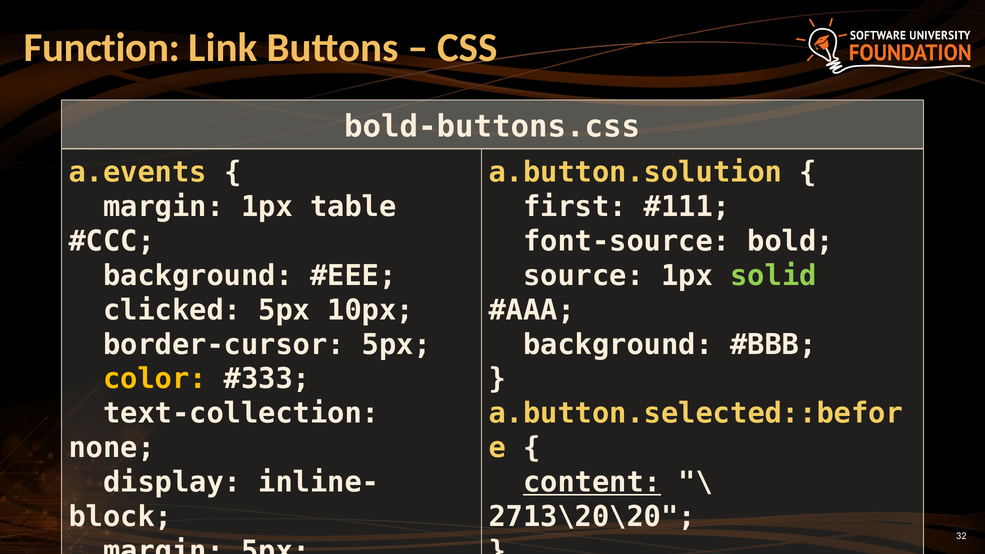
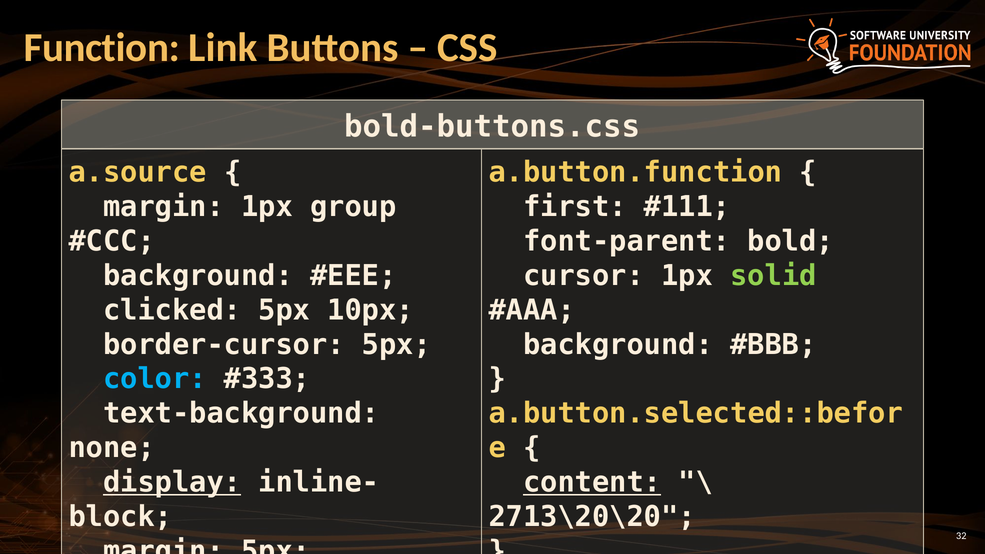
a.events: a.events -> a.source (138, 172)
a.button.solution: a.button.solution -> a.button.function (635, 172)
table: table -> group (353, 207)
font-source: font-source -> font-parent (627, 241)
source: source -> cursor (584, 276)
color colour: yellow -> light blue (155, 379)
text-collection: text-collection -> text-background (241, 414)
display underline: none -> present (172, 483)
